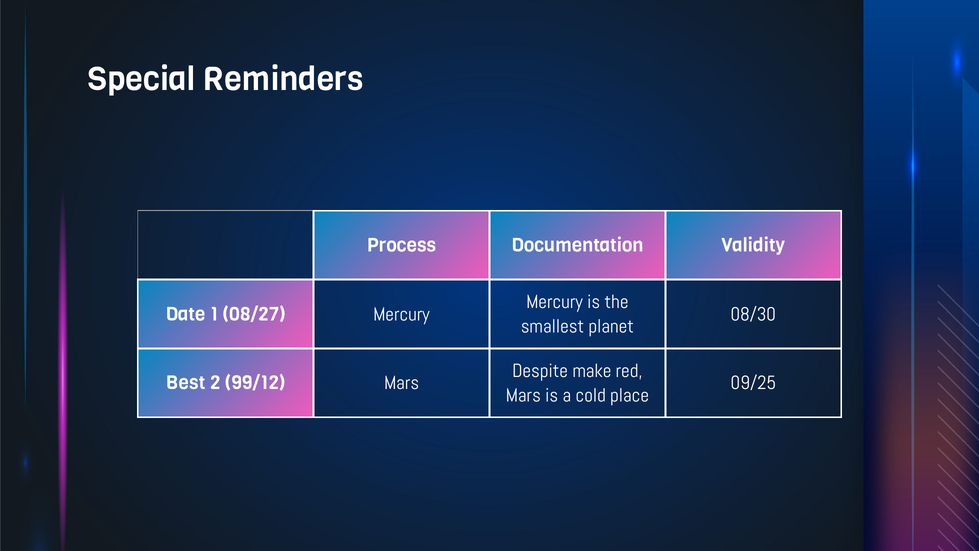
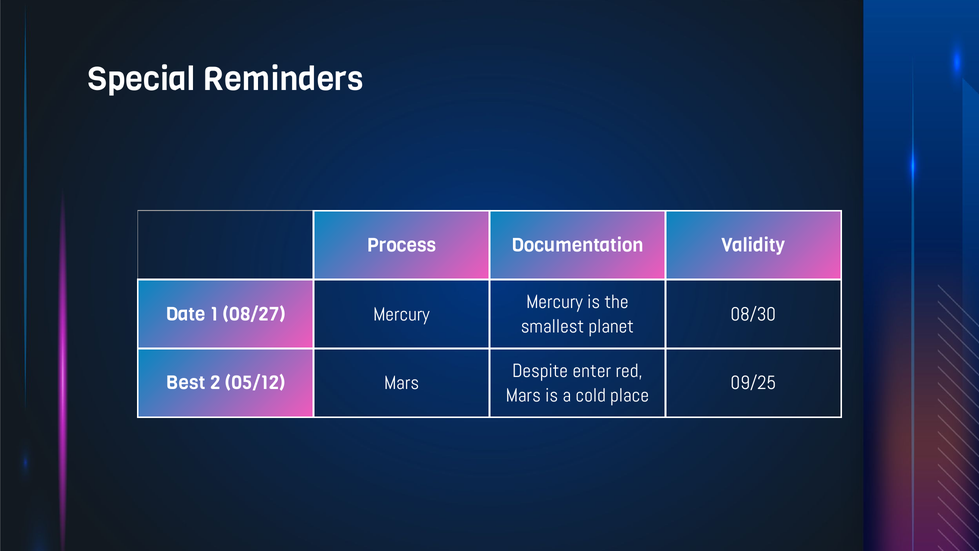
make: make -> enter (592, 371)
99/12: 99/12 -> 05/12 (255, 383)
